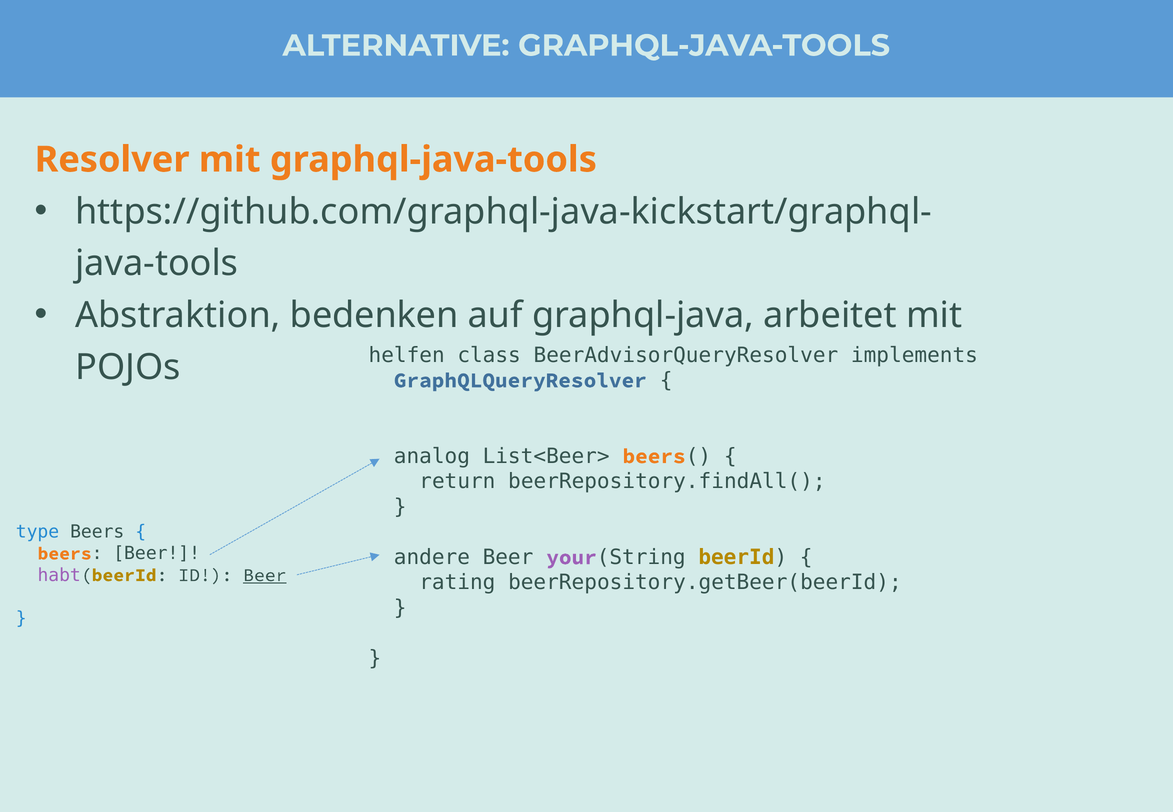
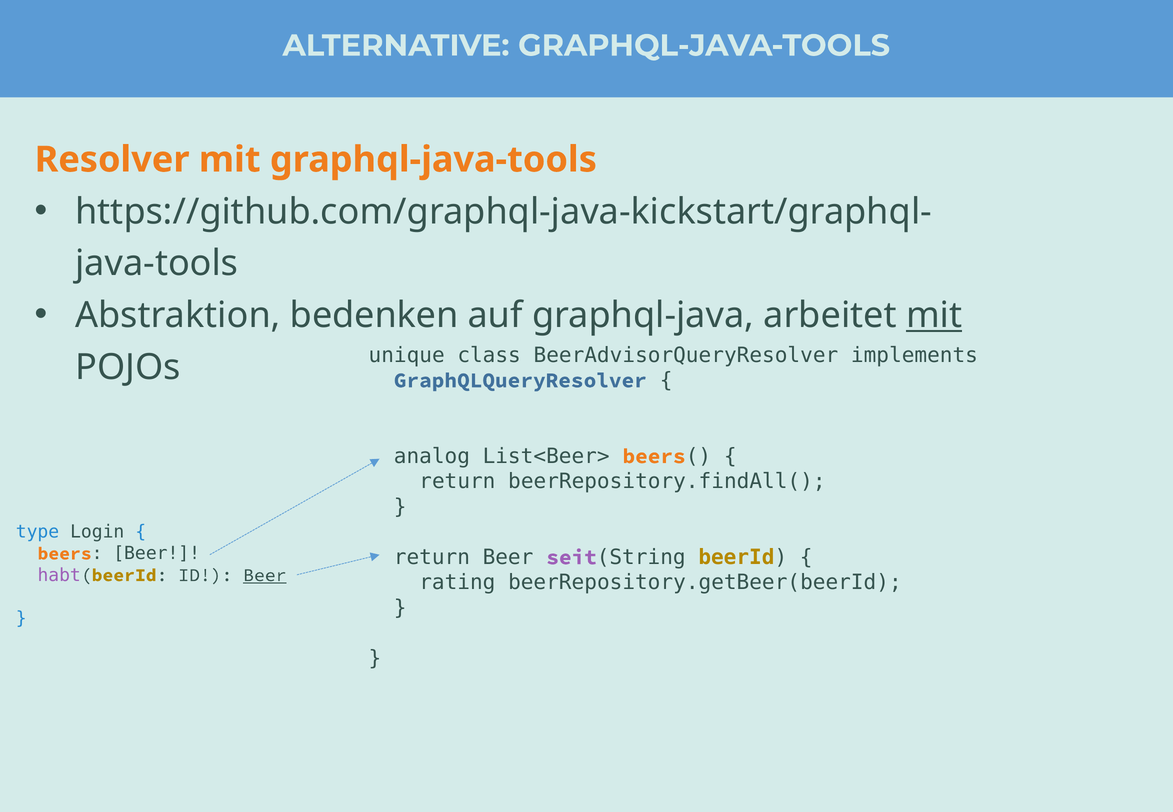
mit underline: none -> present (934, 316)
helfen: helfen -> unique (407, 355)
type Beers: Beers -> Login (97, 532)
andere: andere -> return (432, 557)
your: your -> seit (572, 557)
